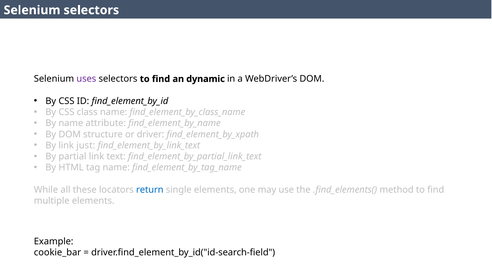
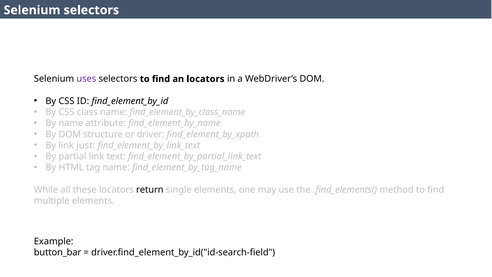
an dynamic: dynamic -> locators (205, 79)
return colour: blue -> black (150, 190)
cookie_bar: cookie_bar -> button_bar (58, 252)
